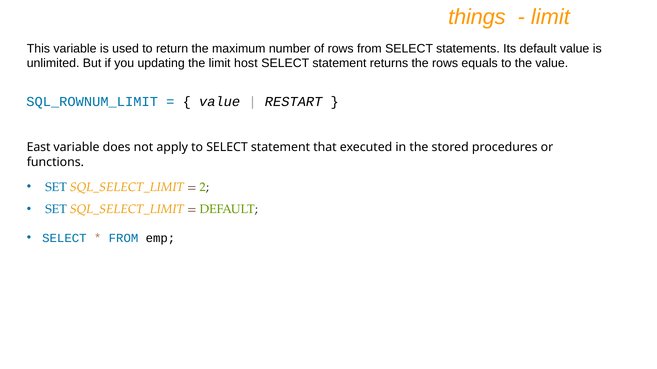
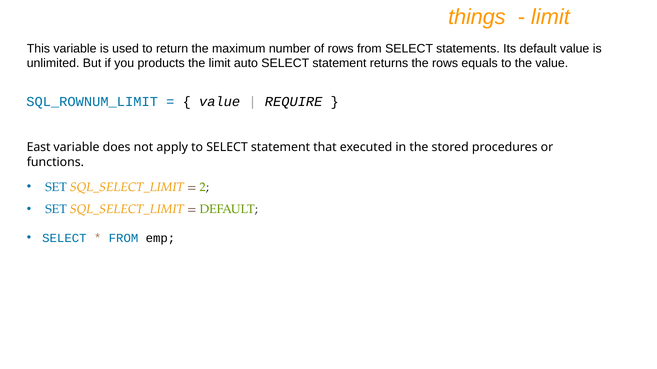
updating: updating -> products (161, 63)
host: host -> auto (246, 63)
RESTART: RESTART -> REQUIRE (294, 102)
